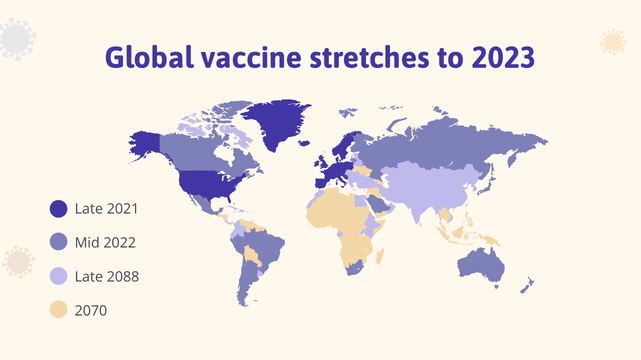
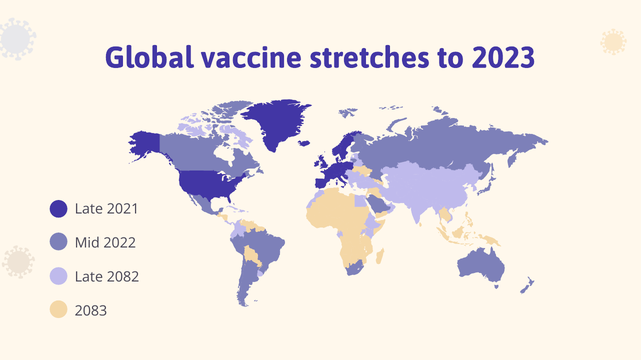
2088: 2088 -> 2082 (123, 277)
2070: 2070 -> 2083 (91, 311)
